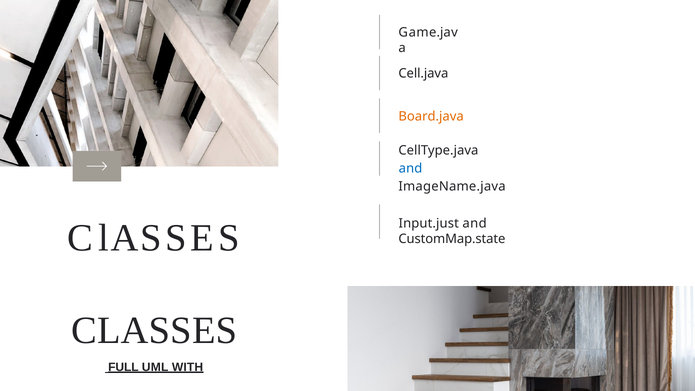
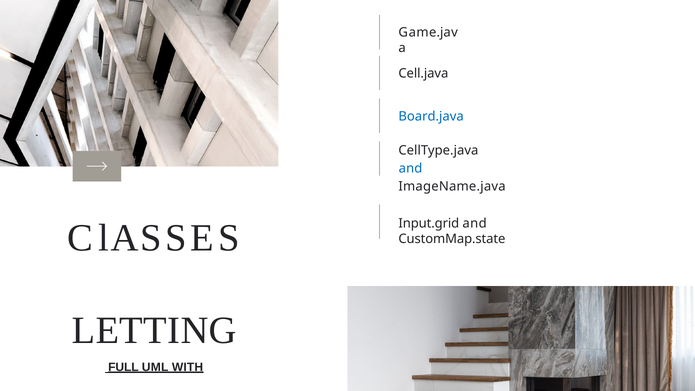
Board.java colour: orange -> blue (431, 117)
Input.just: Input.just -> Input.grid (429, 223)
CLASSES: CLASSES -> LETTING (154, 330)
